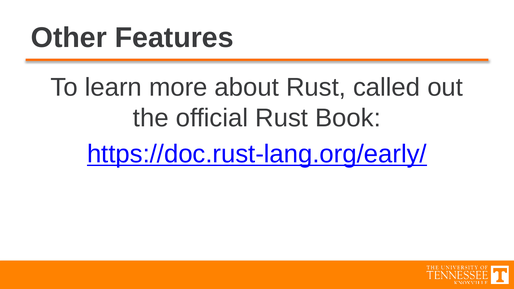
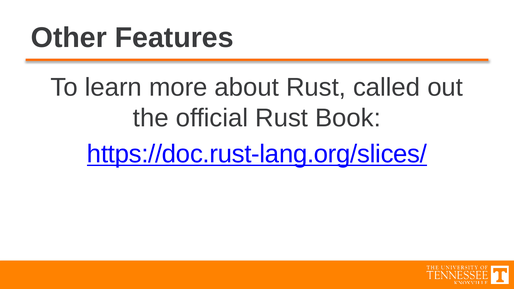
https://doc.rust-lang.org/early/: https://doc.rust-lang.org/early/ -> https://doc.rust-lang.org/slices/ (257, 154)
